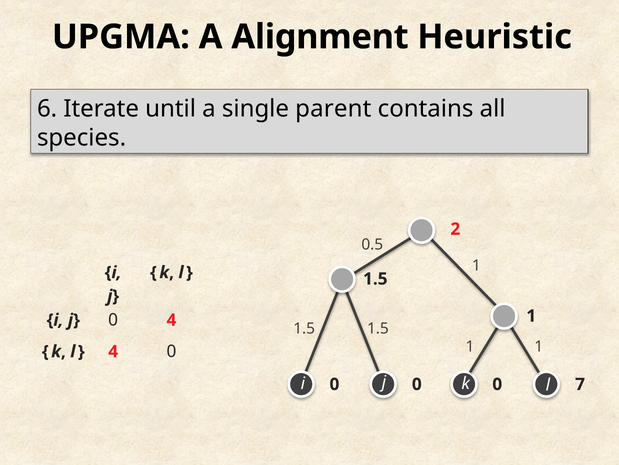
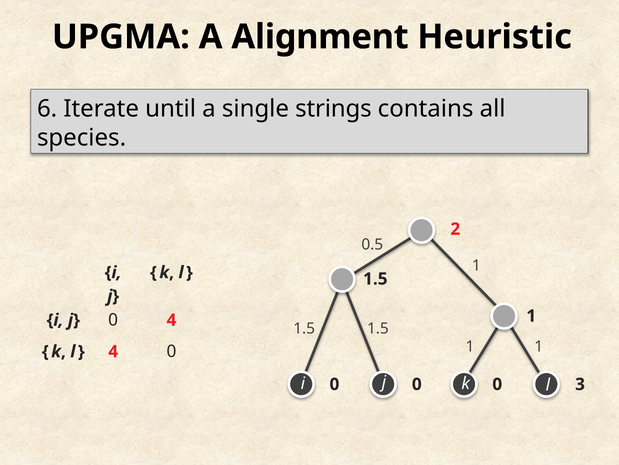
parent: parent -> strings (333, 108)
7: 7 -> 3 (580, 384)
